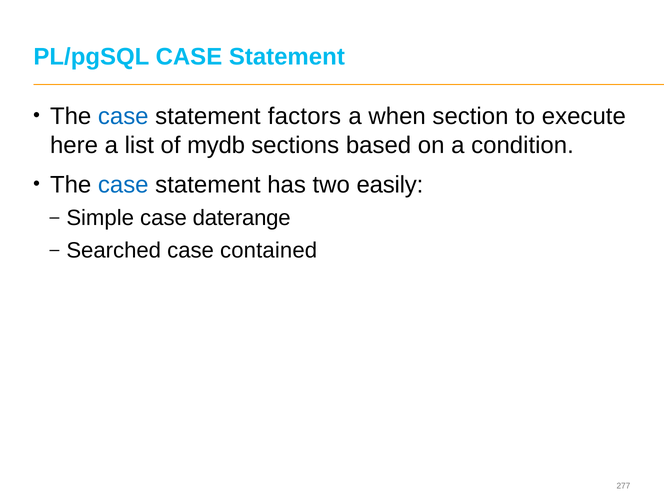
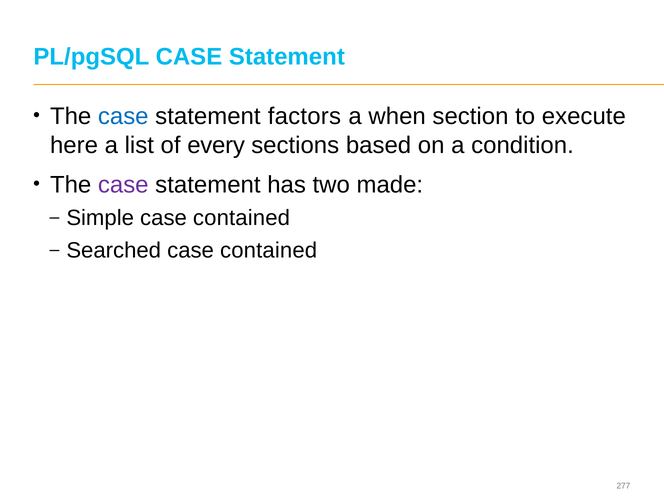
mydb: mydb -> every (216, 145)
case colour: blue -> purple (123, 185)
easily: easily -> made (390, 185)
Simple case daterange: daterange -> contained (242, 218)
